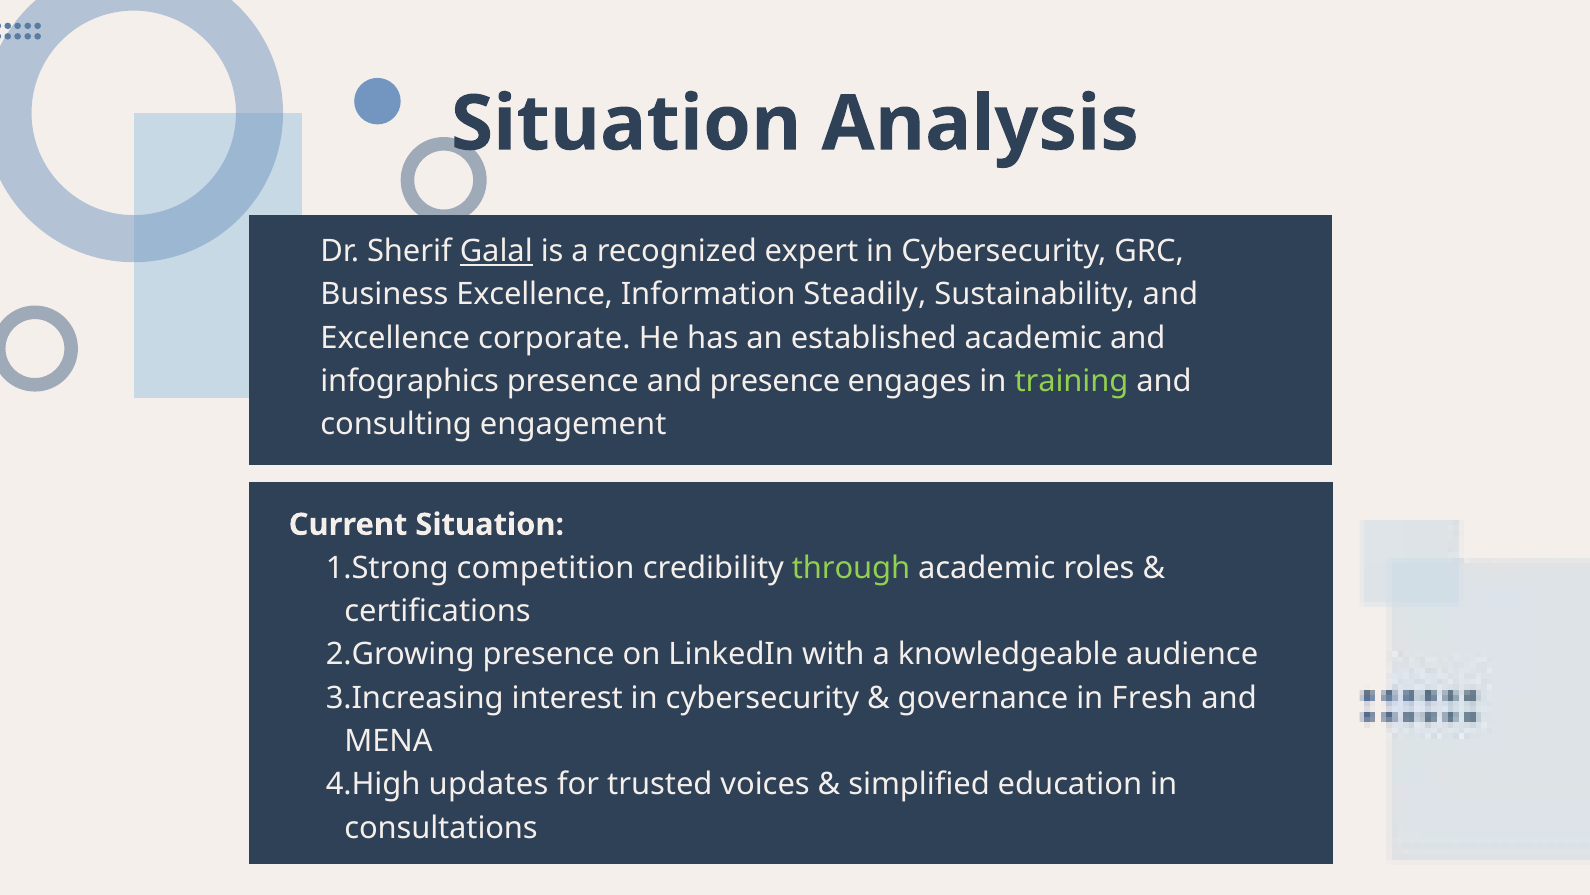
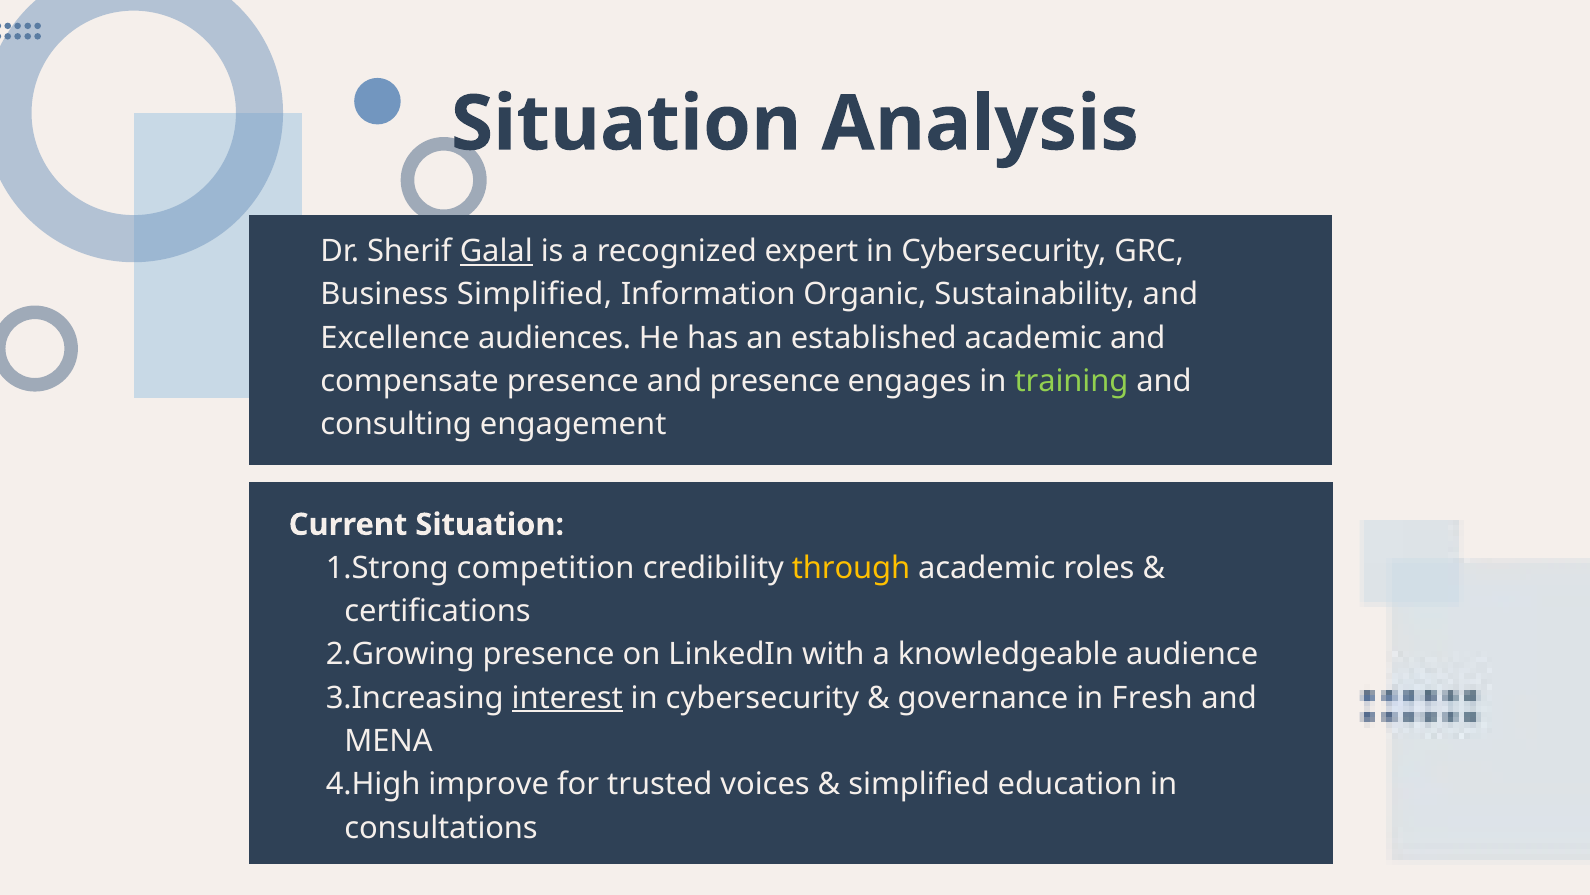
Business Excellence: Excellence -> Simplified (534, 294)
Steadily: Steadily -> Organic (865, 294)
corporate: corporate -> audiences (555, 338)
infographics: infographics -> compensate (410, 381)
through colour: light green -> yellow (851, 568)
interest underline: none -> present (567, 697)
updates: updates -> improve (489, 784)
